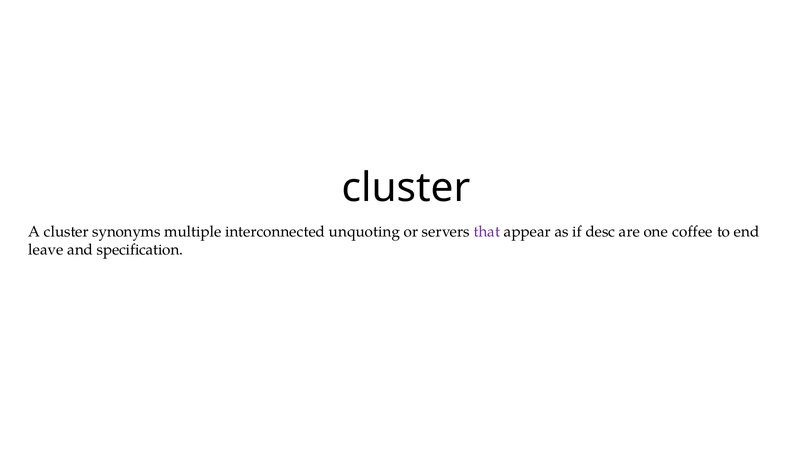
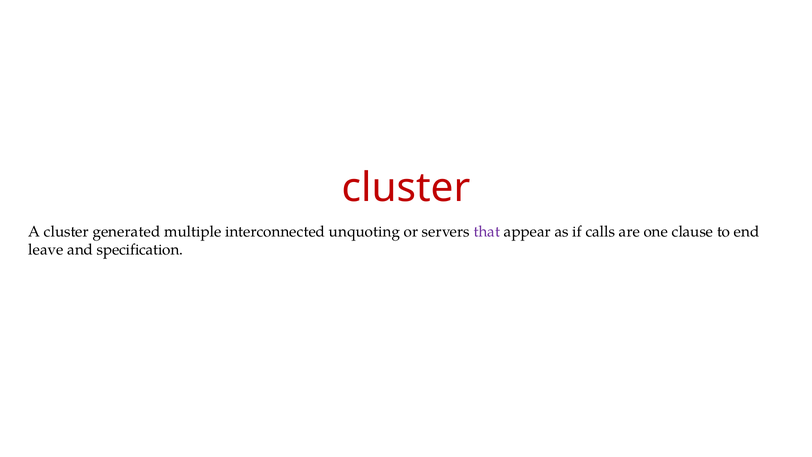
cluster colour: black -> red (406, 188)
synonyms: synonyms -> generated (126, 231)
desc: desc -> calls (600, 231)
coffee: coffee -> clause (693, 231)
